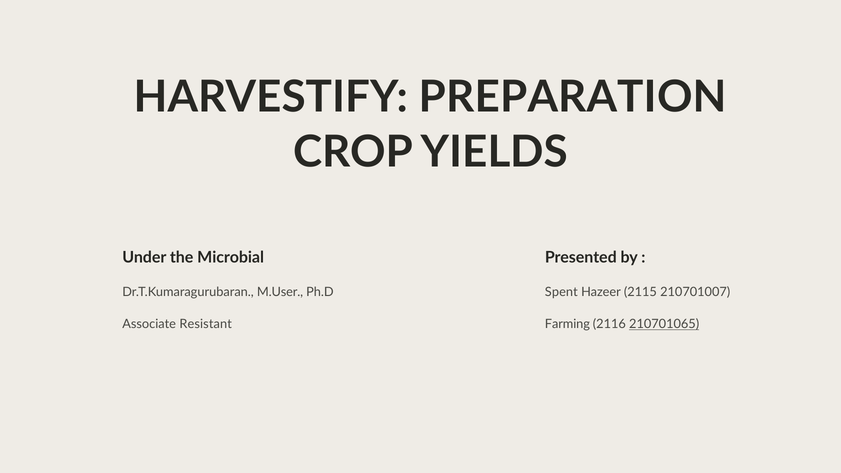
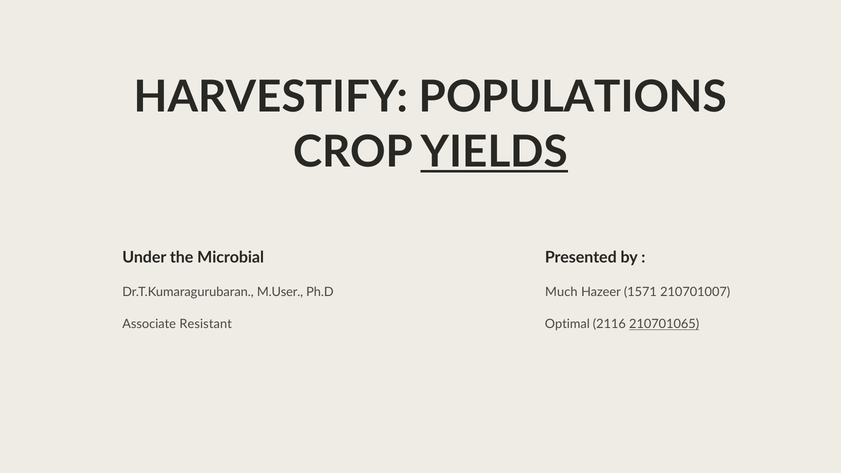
PREPARATION: PREPARATION -> POPULATIONS (573, 97)
YIELDS underline: none -> present (494, 152)
Spent: Spent -> Much (561, 292)
2115: 2115 -> 1571 (640, 292)
Farming: Farming -> Optimal (567, 324)
